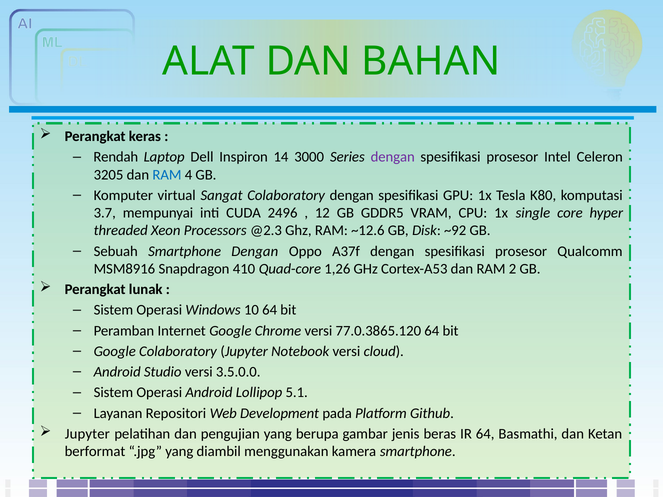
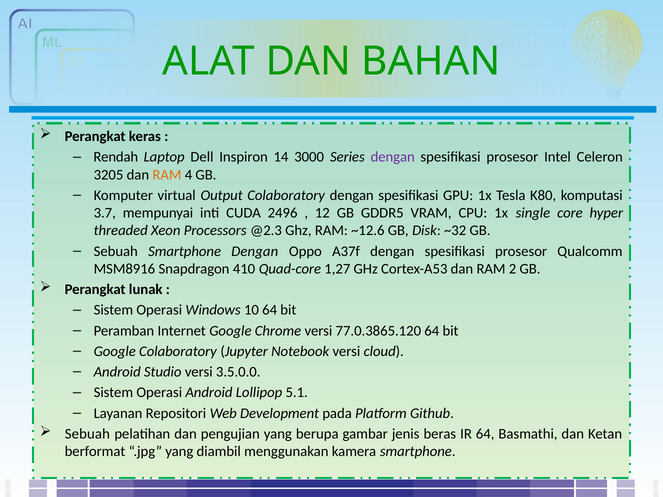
RAM colour: blue -> orange (167, 175)
Sangat: Sangat -> Output (222, 195)
~92: ~92 -> ~32 (455, 231)
1,26: 1,26 -> 1,27 (337, 269)
Jupyter: Jupyter -> Sebuah (87, 434)
